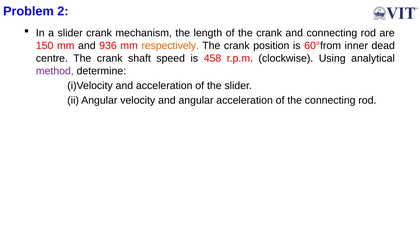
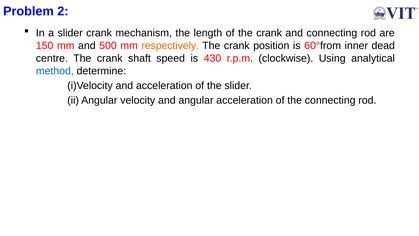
936: 936 -> 500 (108, 46)
458: 458 -> 430 (213, 58)
method colour: purple -> blue (55, 71)
